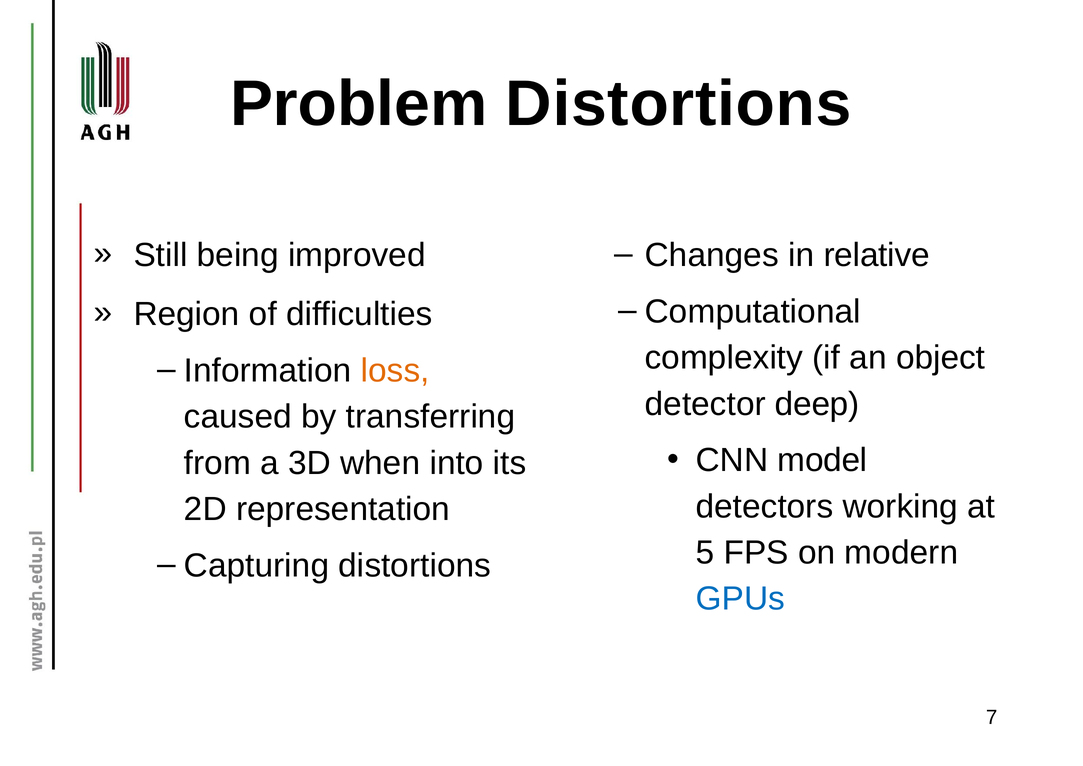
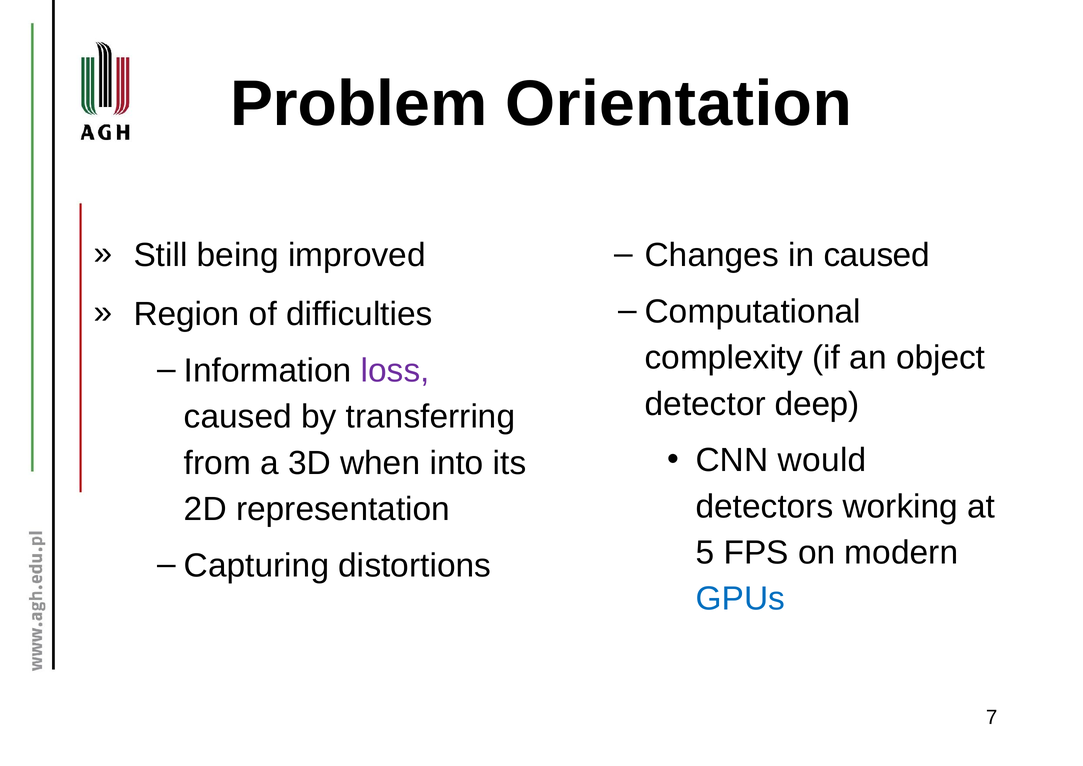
Problem Distortions: Distortions -> Orientation (679, 104)
in relative: relative -> caused (877, 255)
loss colour: orange -> purple (395, 371)
model: model -> would (822, 461)
